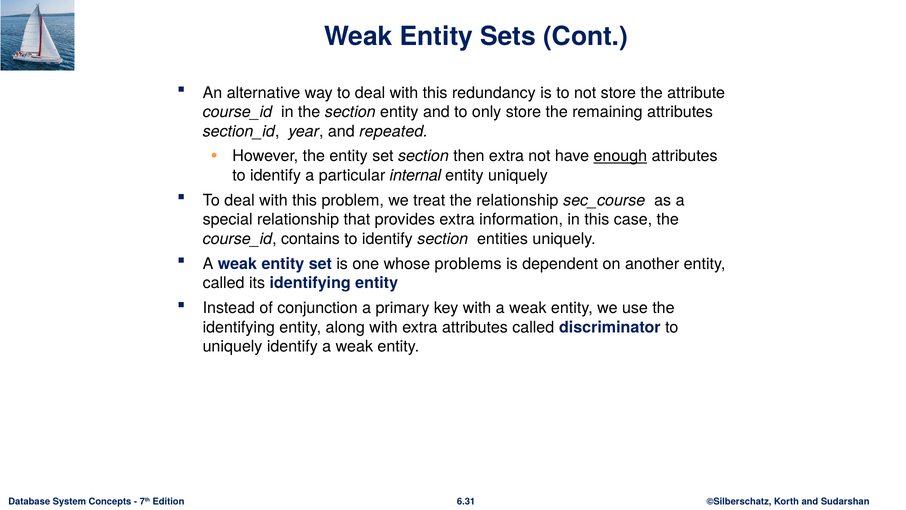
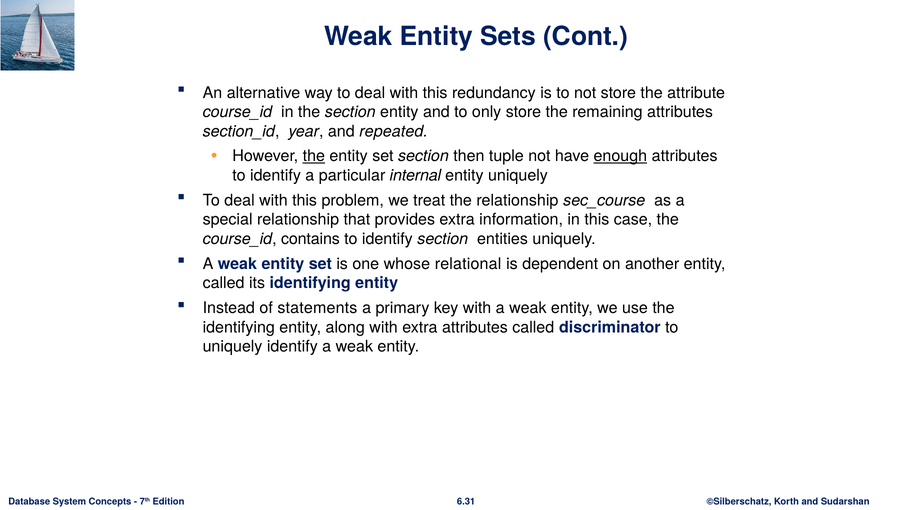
the underline: none -> present (314, 156)
then extra: extra -> tuple (506, 156)
problems: problems -> relational (468, 264)
conjunction: conjunction -> statements (317, 308)
